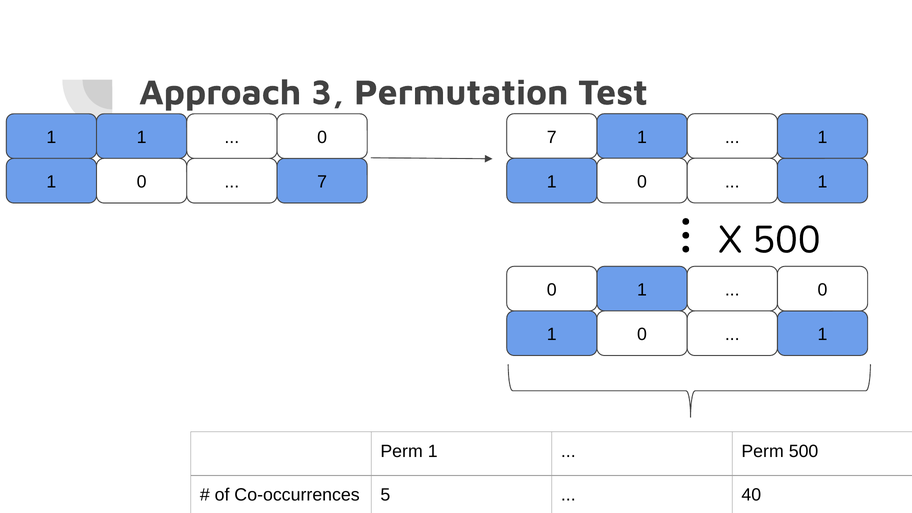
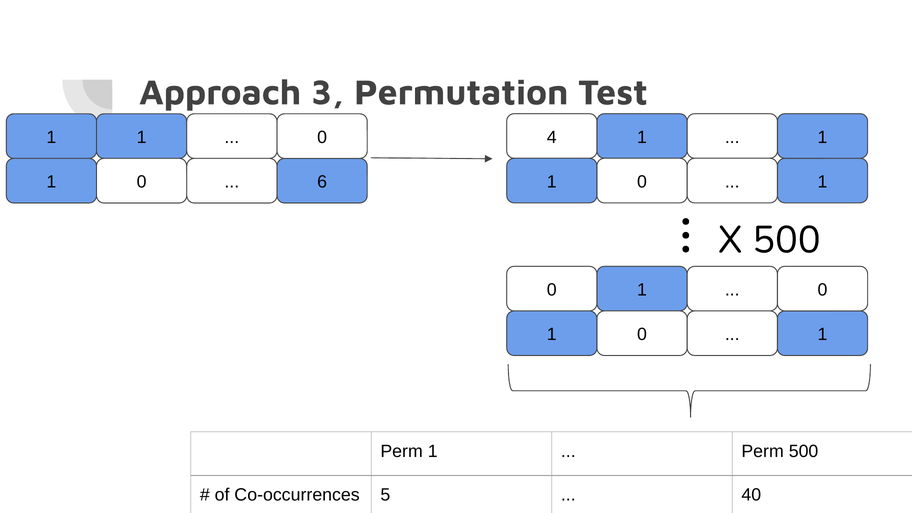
0 7: 7 -> 4 (552, 137)
7: 7 -> 6 (322, 182)
